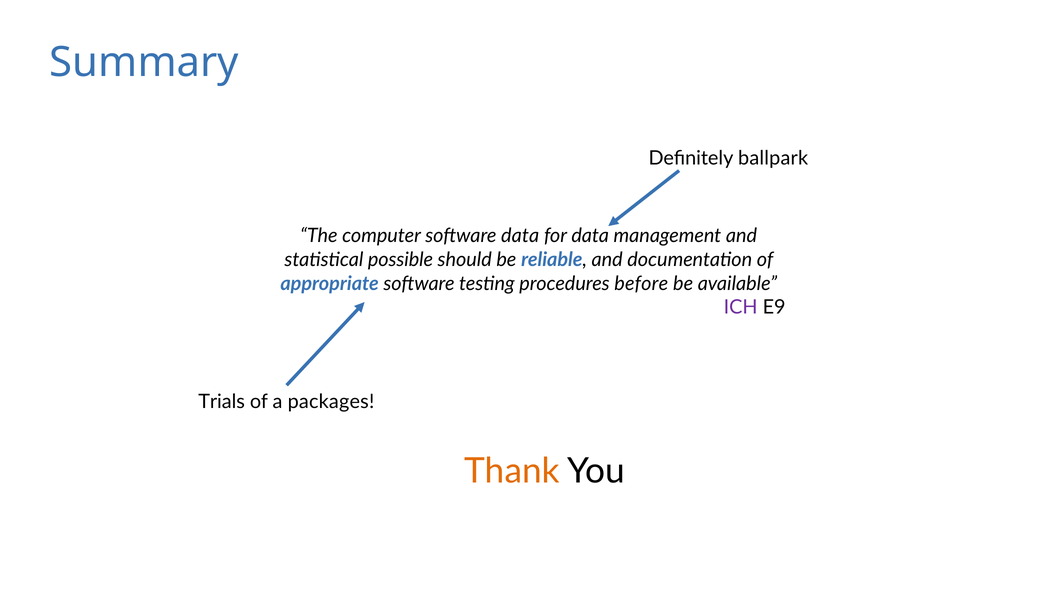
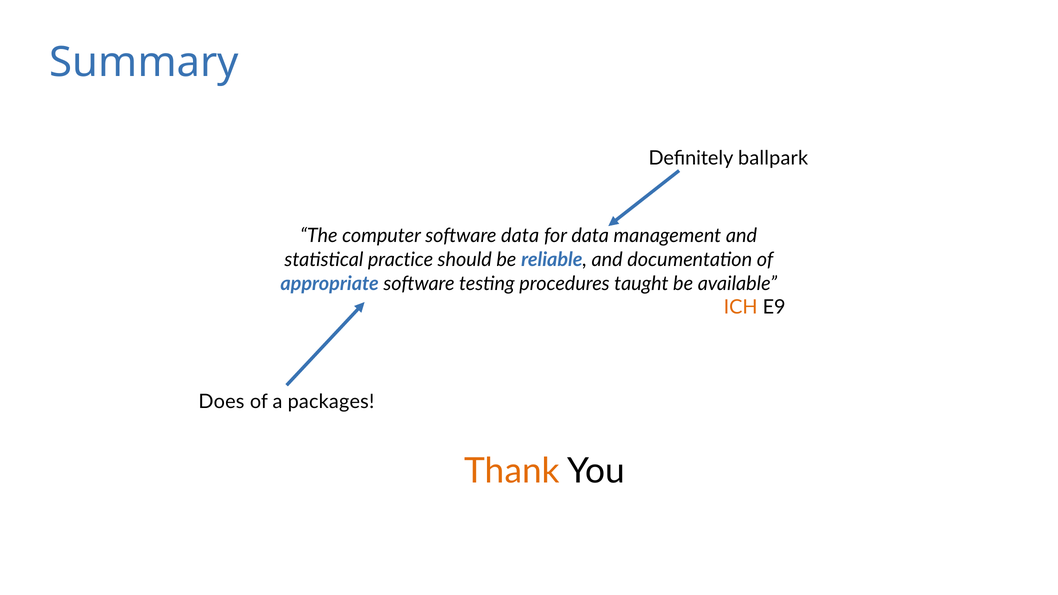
possible: possible -> practice (401, 260)
before: before -> taught (641, 284)
ICH colour: purple -> orange (741, 307)
Trials: Trials -> Does (221, 402)
